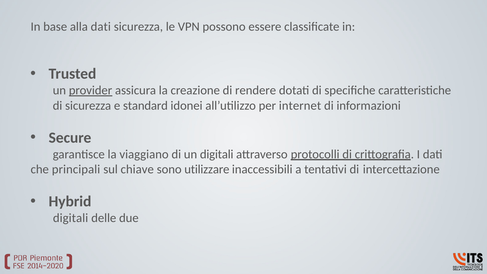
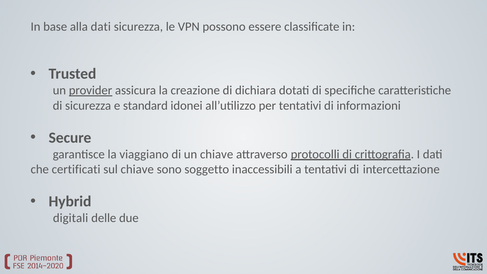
rendere: rendere -> dichiara (256, 90)
per internet: internet -> tentativi (300, 106)
un digitali: digitali -> chiave (217, 154)
principali: principali -> certificati (76, 169)
utilizzare: utilizzare -> soggetto (207, 169)
